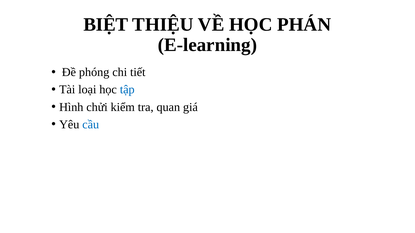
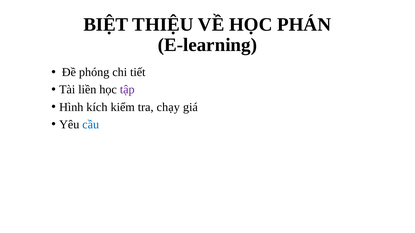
loại: loại -> liền (87, 90)
tập colour: blue -> purple (127, 90)
chửi: chửi -> kích (97, 107)
quan: quan -> chạy (168, 107)
